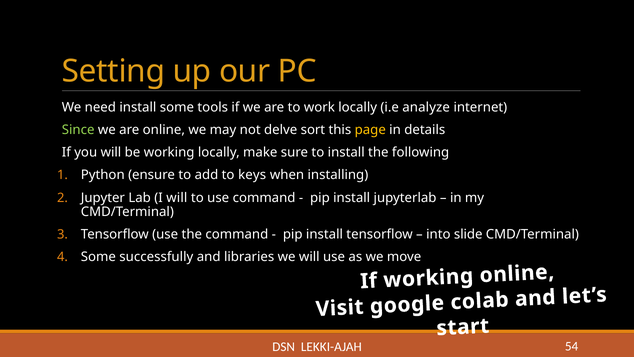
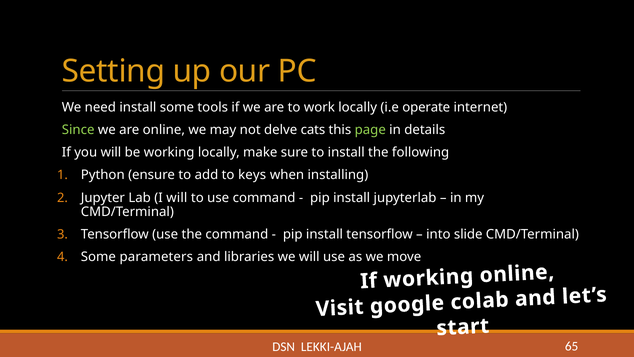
analyze: analyze -> operate (426, 107)
sort: sort -> cats (313, 130)
page colour: yellow -> light green (370, 130)
successfully: successfully -> parameters (156, 257)
54: 54 -> 65 (572, 346)
